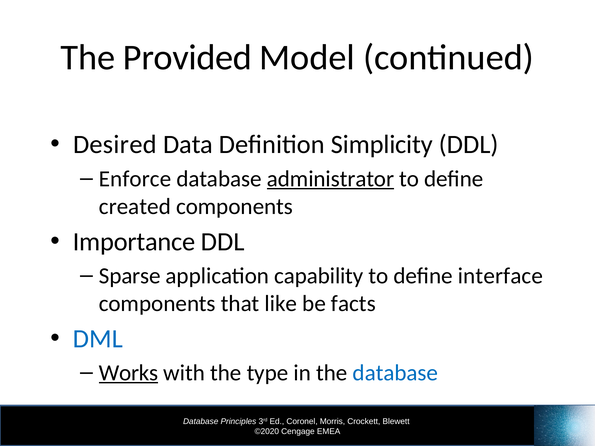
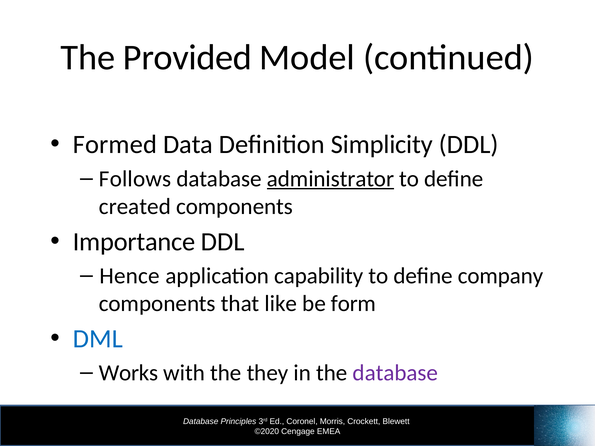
Desired: Desired -> Formed (115, 145)
Enforce: Enforce -> Follows (135, 179)
Sparse: Sparse -> Hence (130, 276)
interface: interface -> company (501, 276)
facts: facts -> form (354, 304)
Works underline: present -> none (129, 373)
type: type -> they (267, 373)
database colour: blue -> purple (395, 373)
